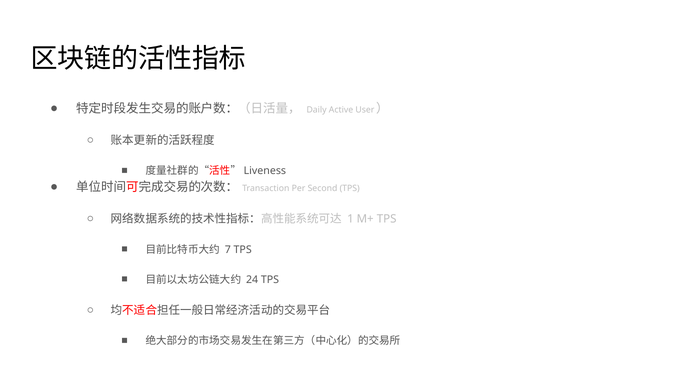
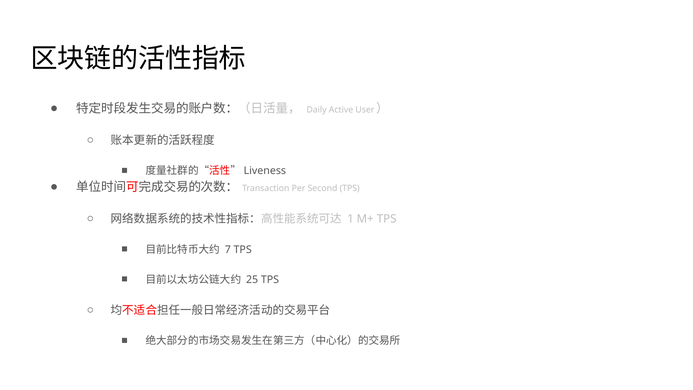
24: 24 -> 25 (252, 279)
